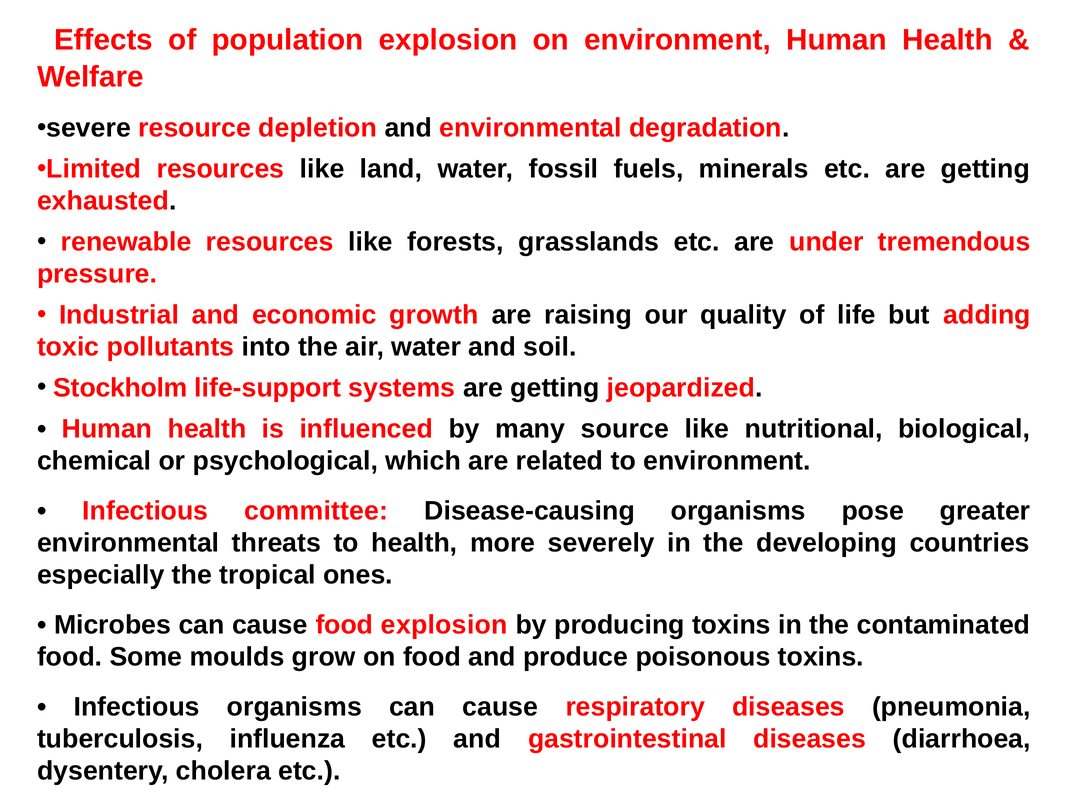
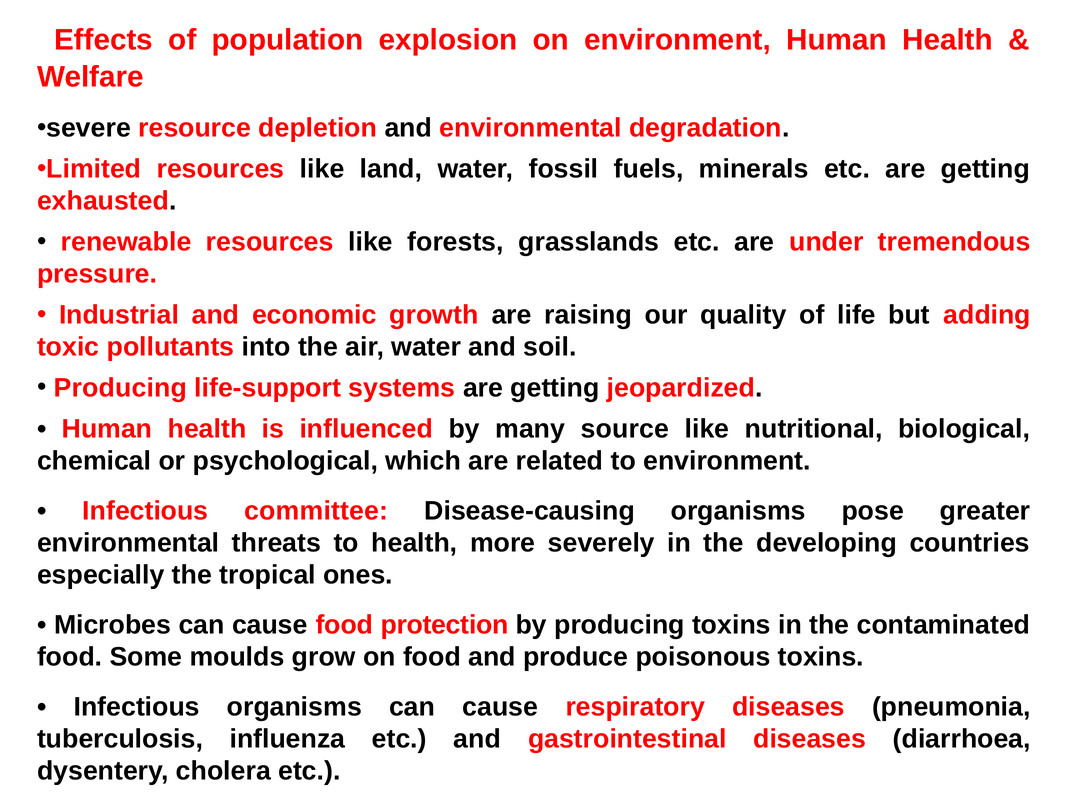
Stockholm: Stockholm -> Producing (120, 388)
food explosion: explosion -> protection (445, 625)
